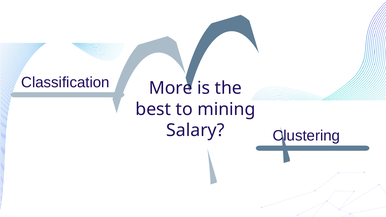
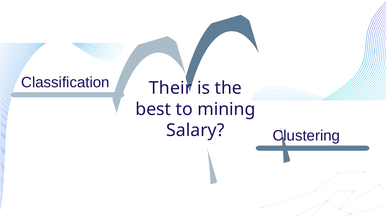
More: More -> Their (171, 88)
